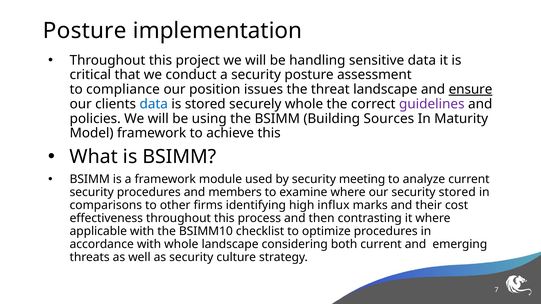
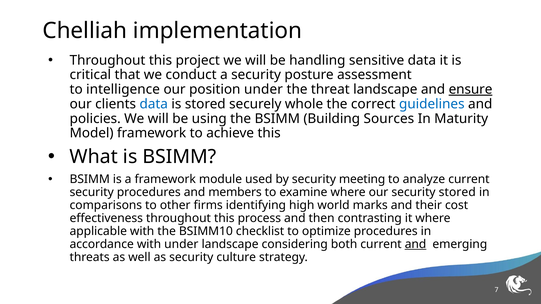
Posture: Posture -> Chelliah (85, 31)
compliance: compliance -> intelligence (123, 90)
position issues: issues -> under (263, 90)
guidelines colour: purple -> blue (432, 104)
influx: influx -> world (334, 205)
with whole: whole -> under (181, 244)
and underline: none -> present (416, 244)
